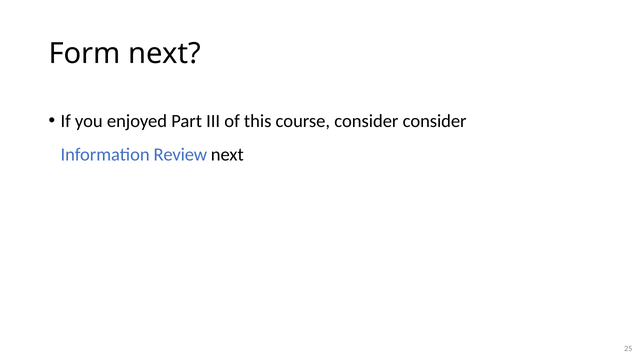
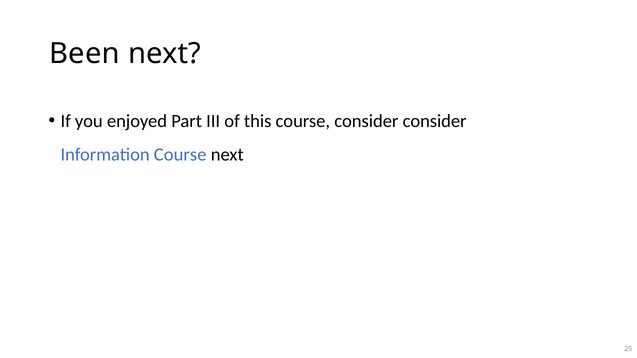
Form: Form -> Been (84, 54)
Information Review: Review -> Course (180, 155)
